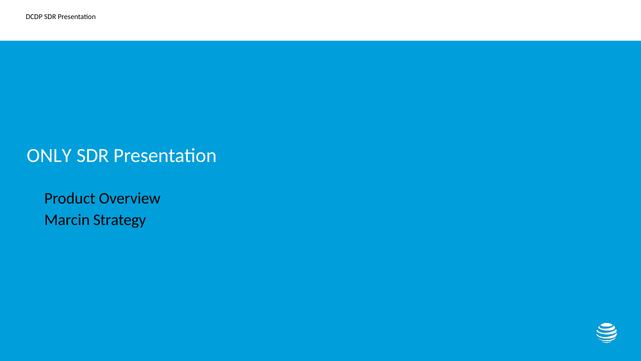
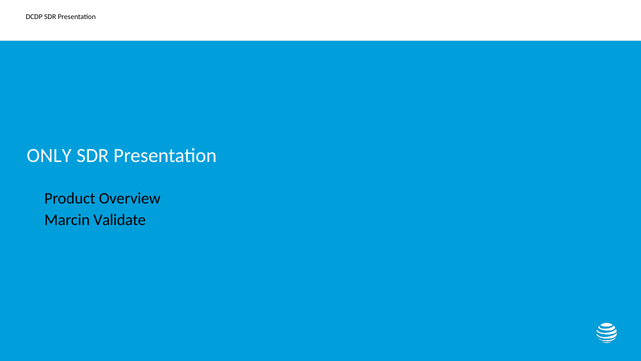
Strategy: Strategy -> Validate (120, 220)
